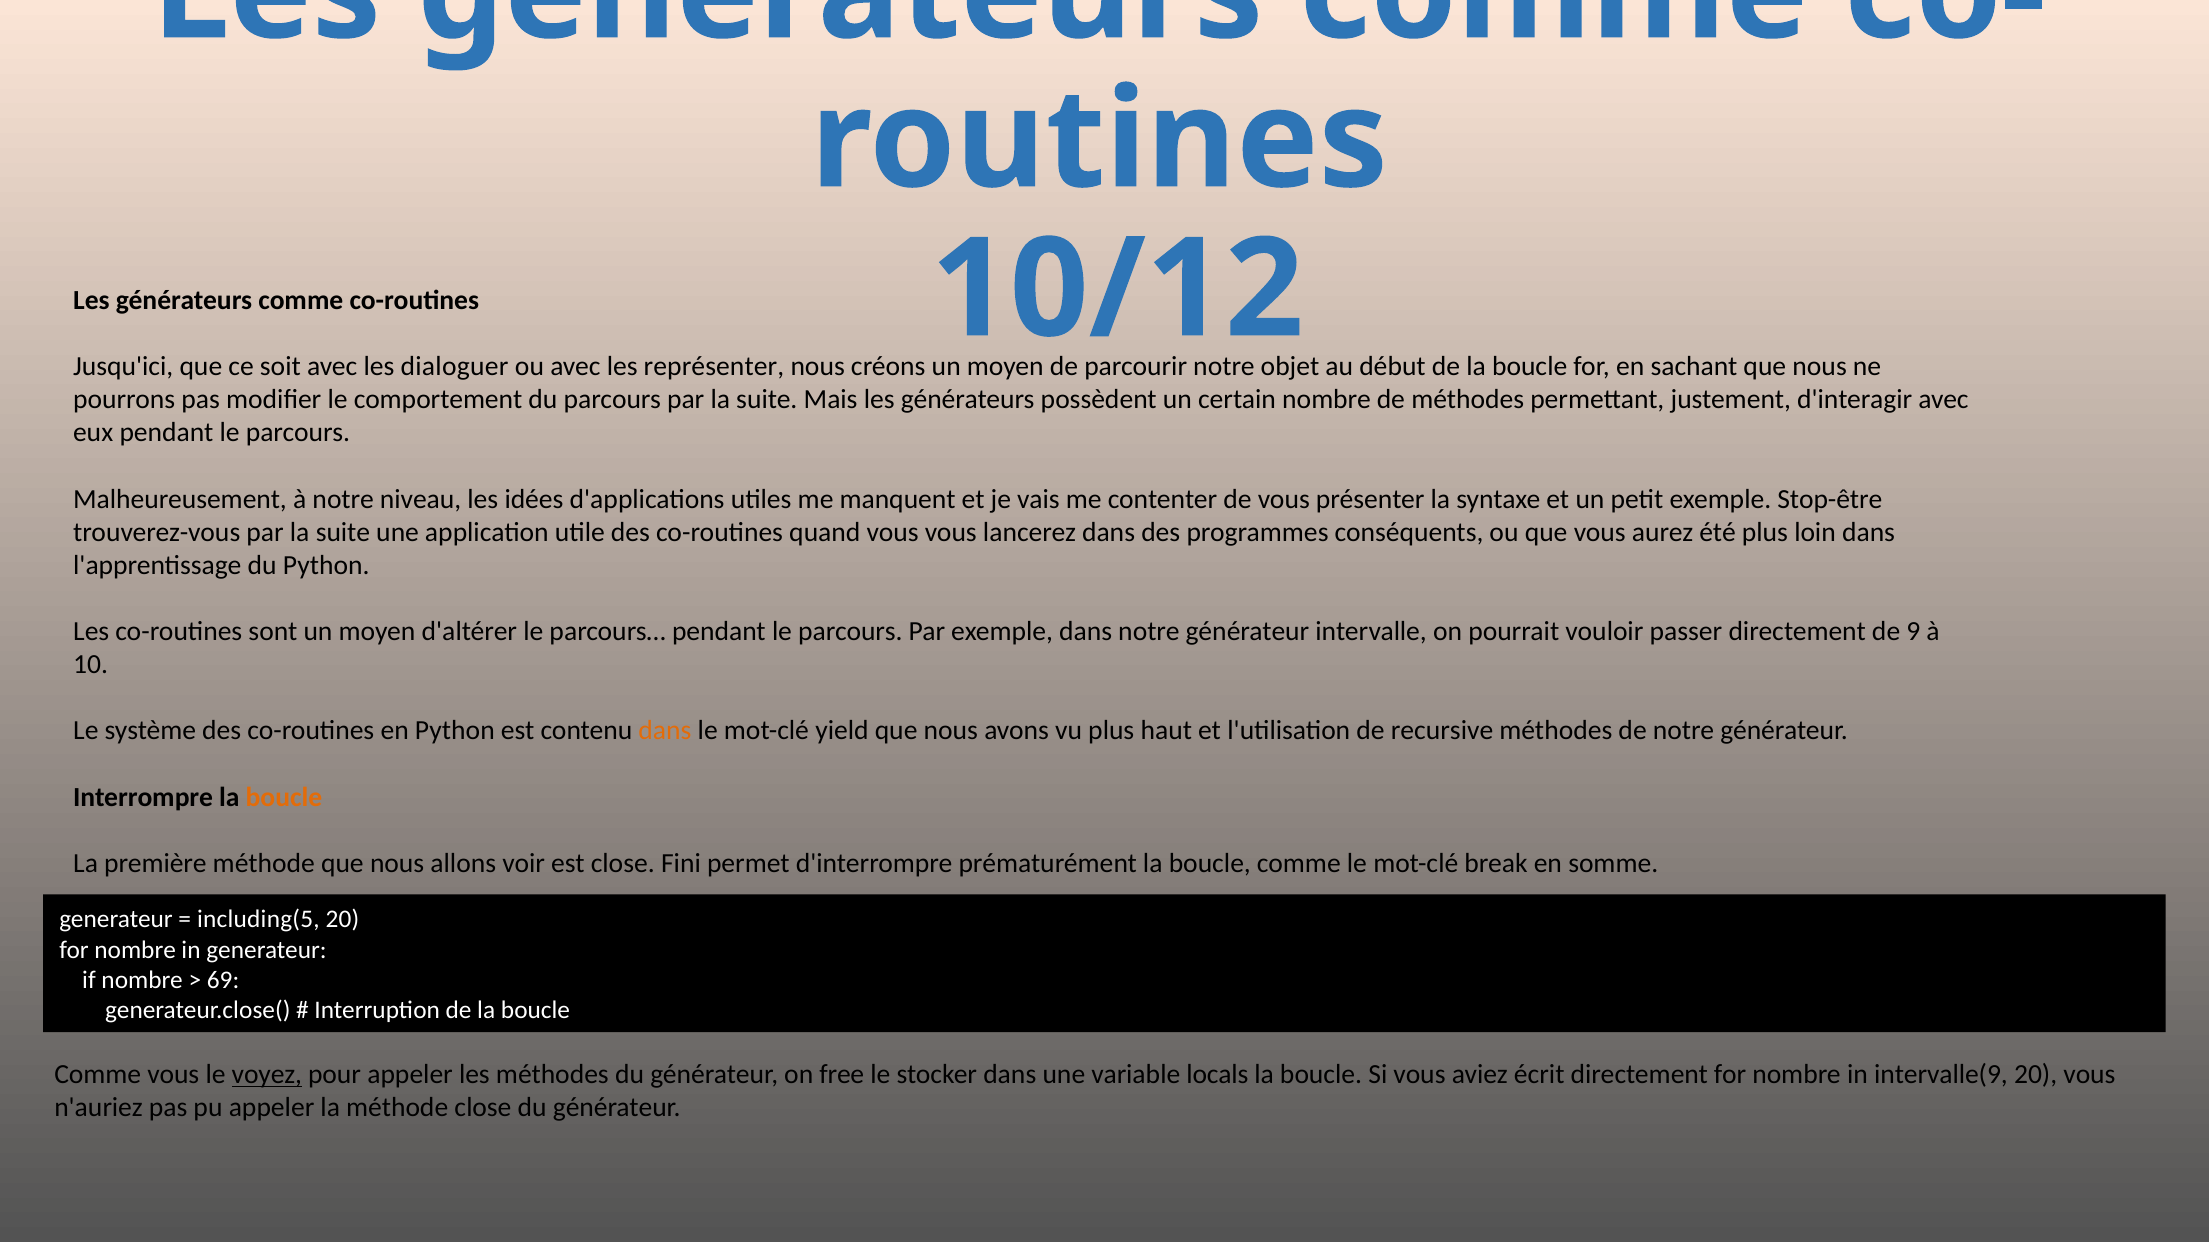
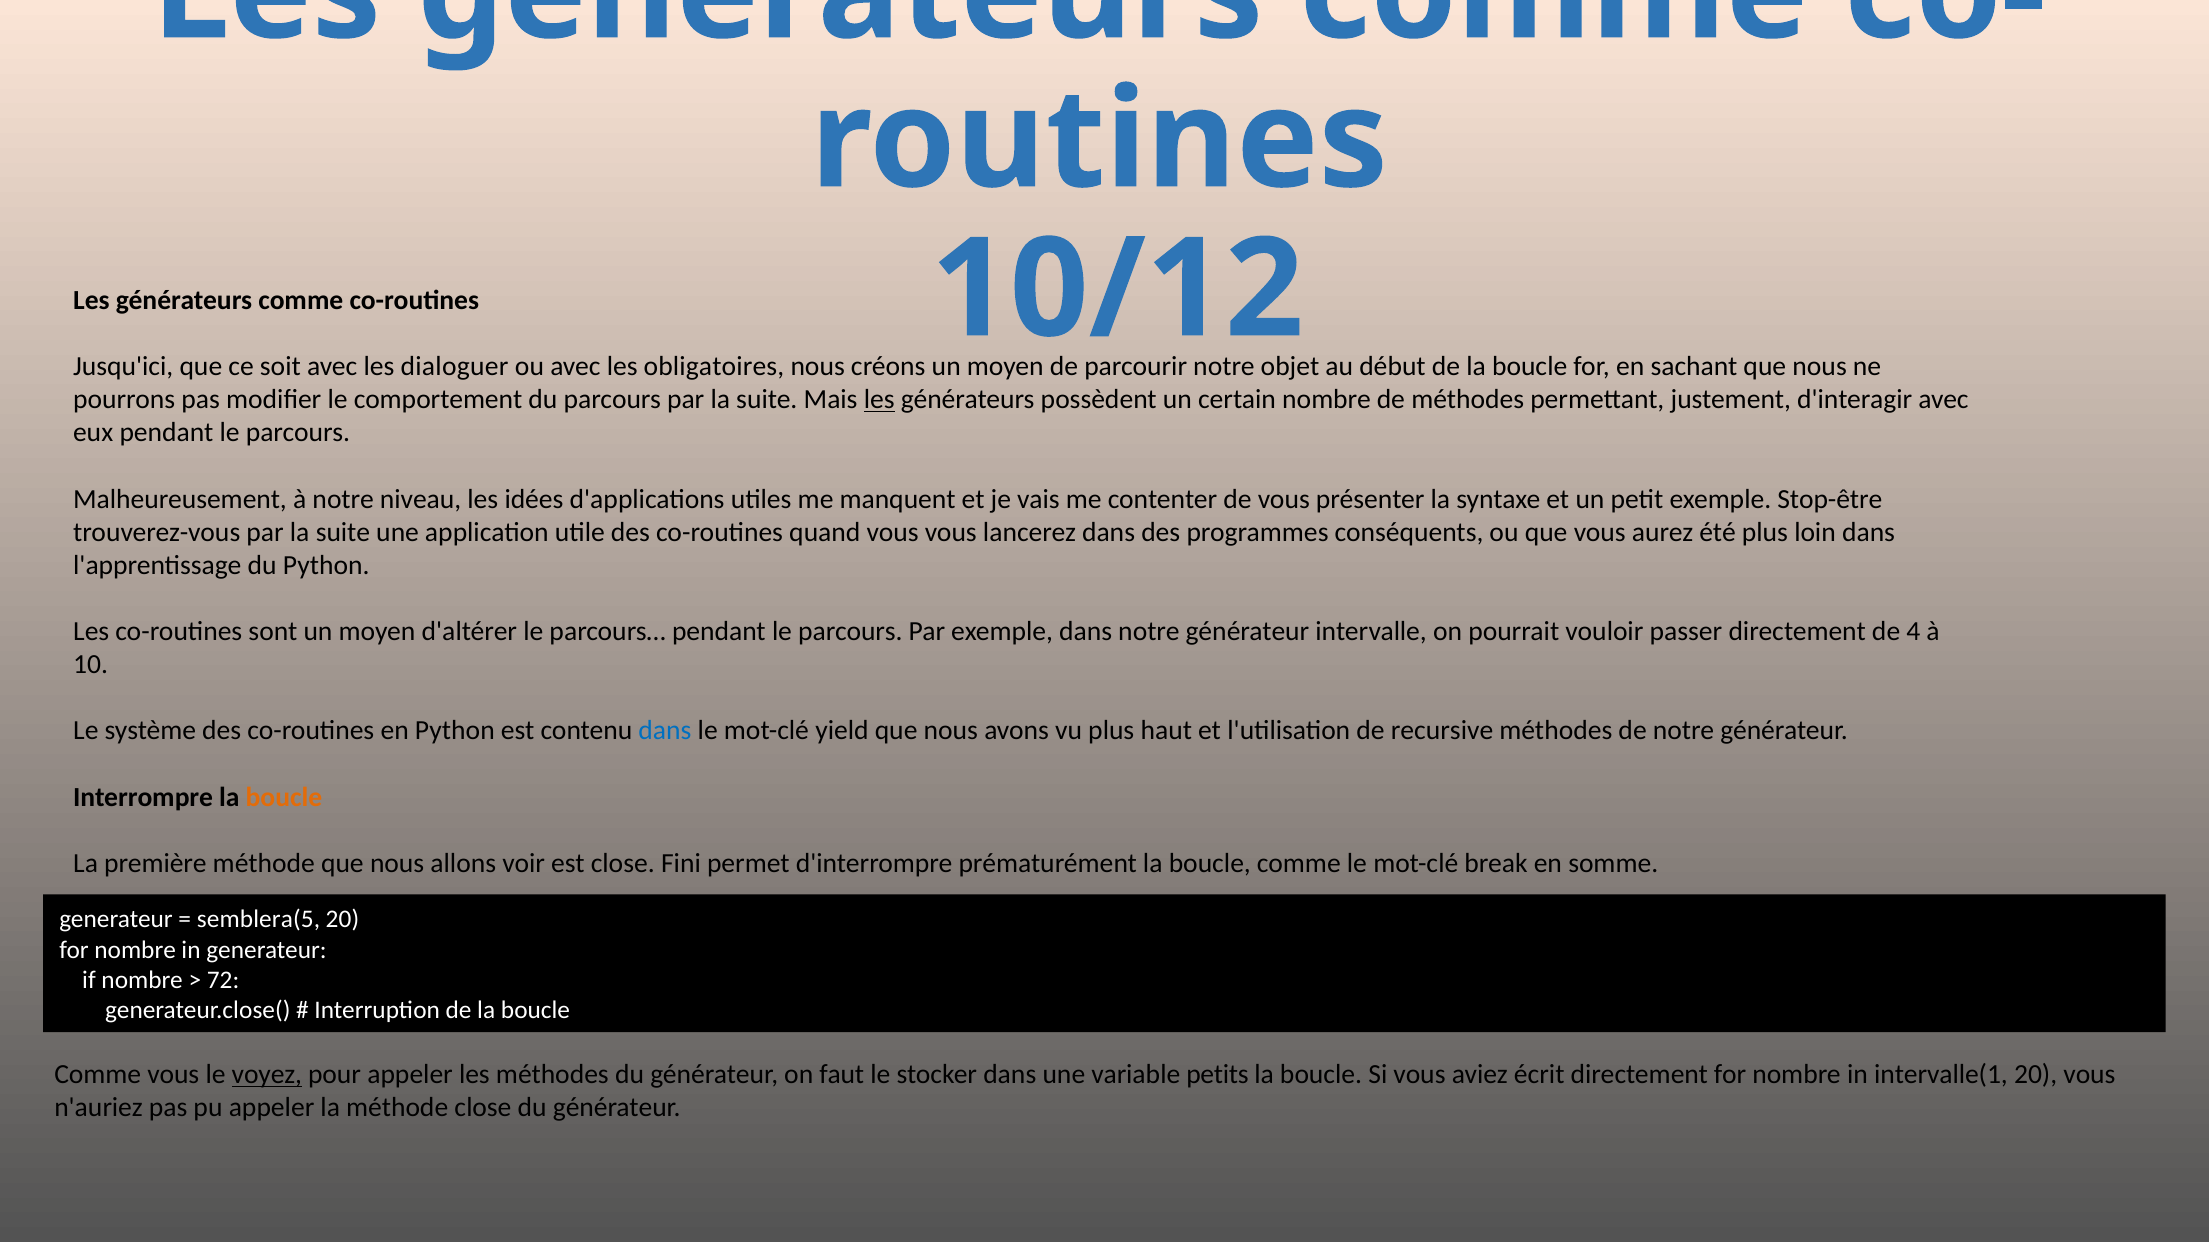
représenter: représenter -> obligatoires (714, 367)
les underline: none -> present (879, 400)
9: 9 -> 4 (1913, 632)
dans colour: orange -> blue (665, 731)
including(5: including(5 -> semblera(5 (258, 920)
69: 69 -> 72 (223, 981)
free: free -> faut (842, 1075)
locals: locals -> petits (1217, 1075)
intervalle(9: intervalle(9 -> intervalle(1 (1941, 1075)
